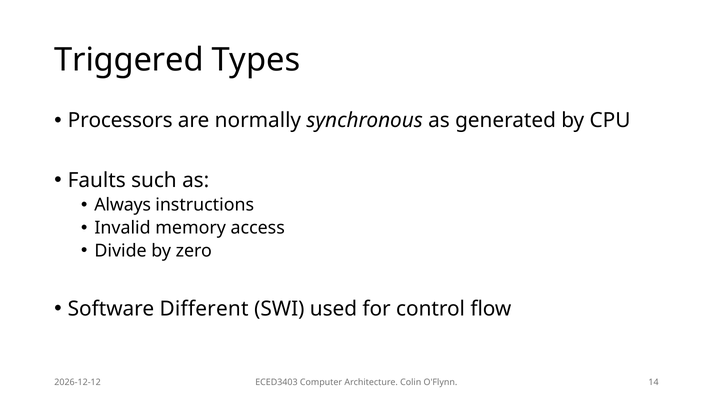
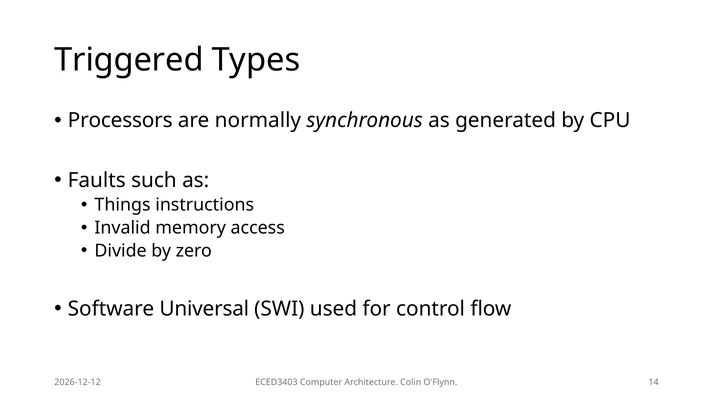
Always: Always -> Things (123, 205)
Different: Different -> Universal (204, 309)
